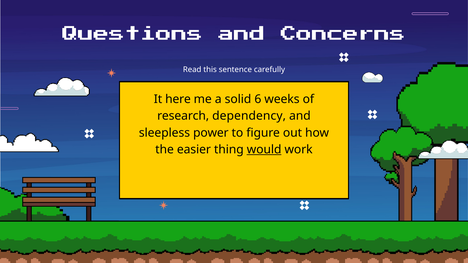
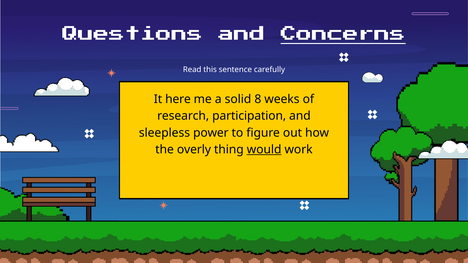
Concerns underline: none -> present (343, 37)
6: 6 -> 8 (258, 99)
dependency: dependency -> participation (249, 116)
easier: easier -> overly (194, 150)
